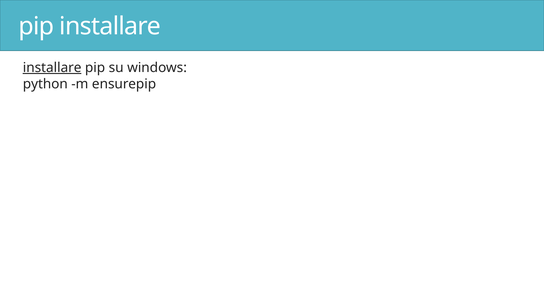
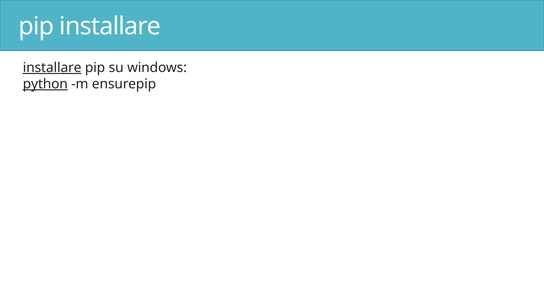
python underline: none -> present (45, 84)
